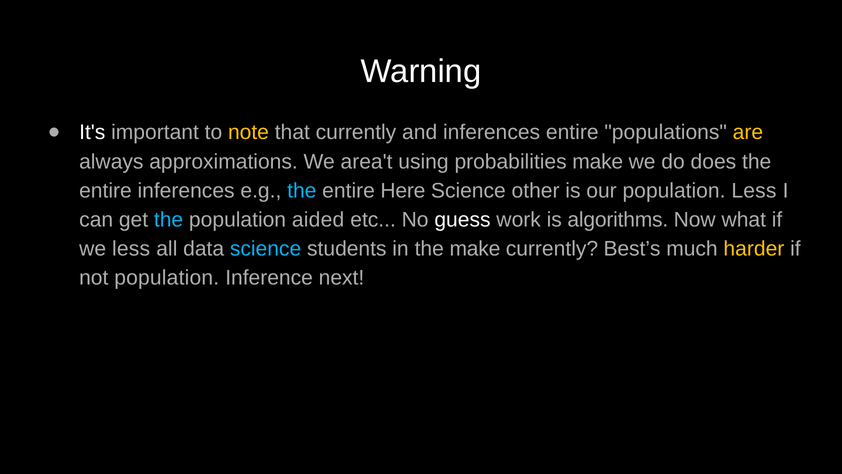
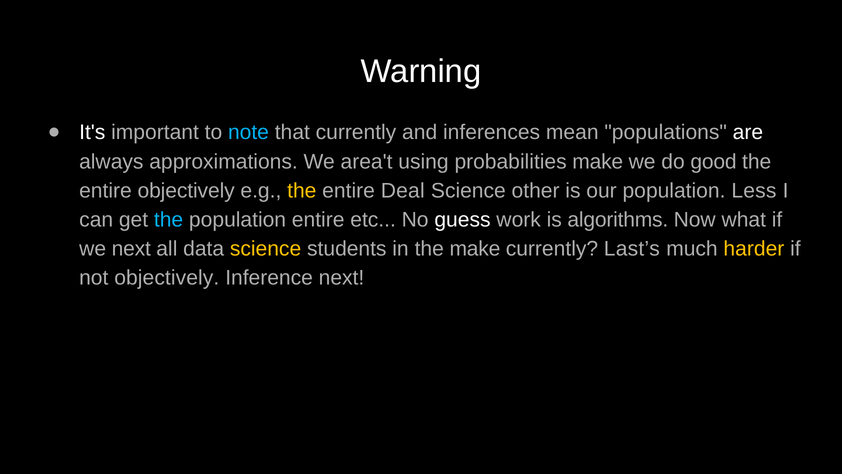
note colour: yellow -> light blue (248, 132)
inferences entire: entire -> mean (572, 132)
are colour: yellow -> white (748, 132)
does: does -> good (714, 161)
entire inferences: inferences -> objectively (186, 190)
the colour: light blue -> yellow (302, 190)
Here: Here -> Deal (403, 190)
population aided: aided -> entire (318, 220)
we less: less -> next (131, 249)
science colour: light blue -> yellow (266, 249)
Best’s: Best’s -> Last’s (632, 249)
not population: population -> objectively (167, 278)
